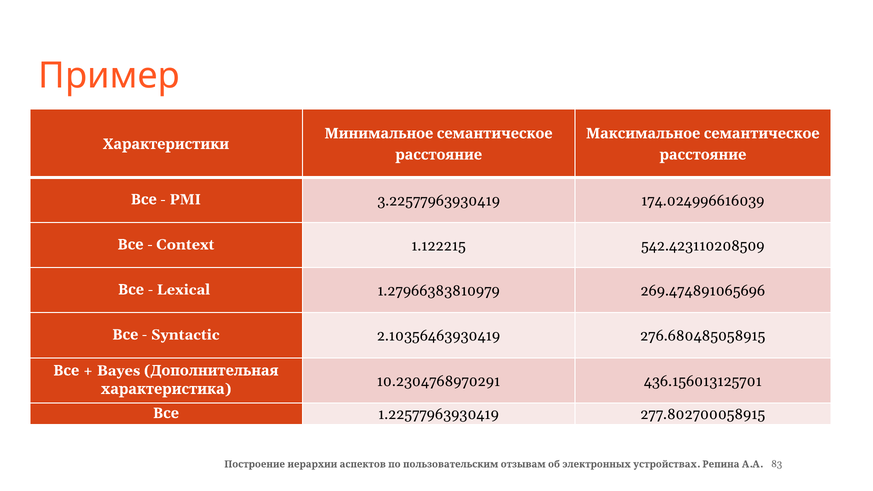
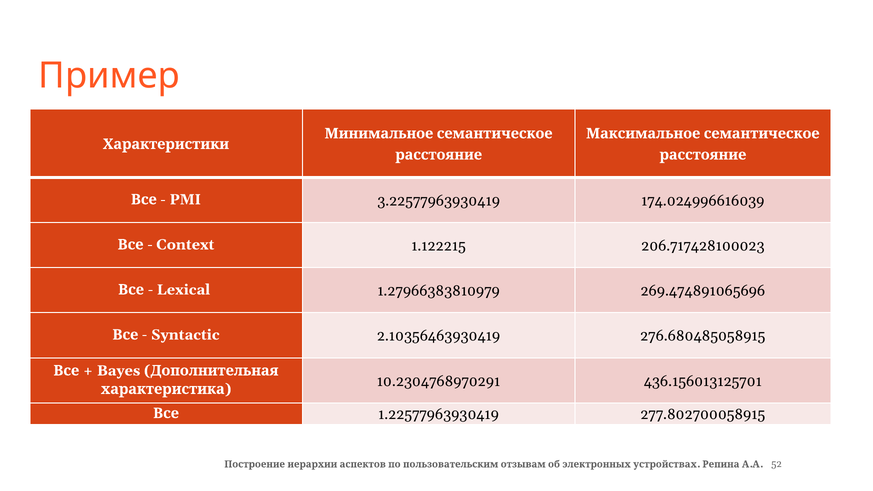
542.423110208509: 542.423110208509 -> 206.717428100023 (703, 246)
83: 83 -> 52 (777, 464)
